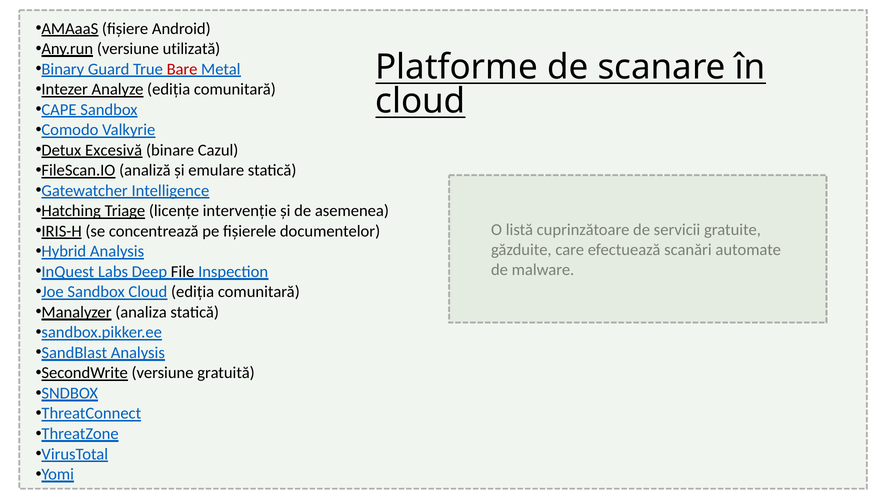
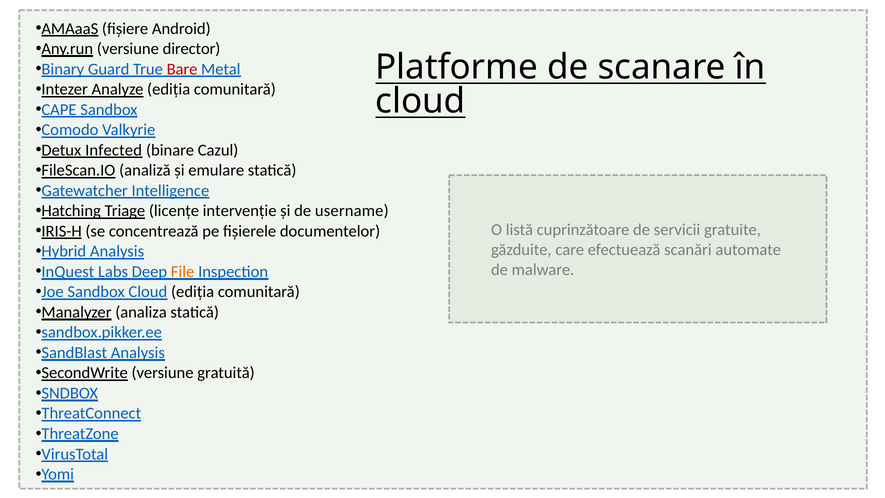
utilizată: utilizată -> director (192, 49)
Excesivă: Excesivă -> Infected (114, 150)
asemenea: asemenea -> username (352, 211)
File colour: black -> orange (183, 272)
